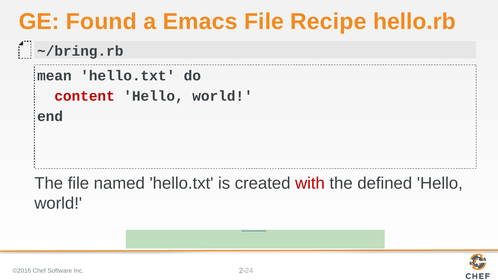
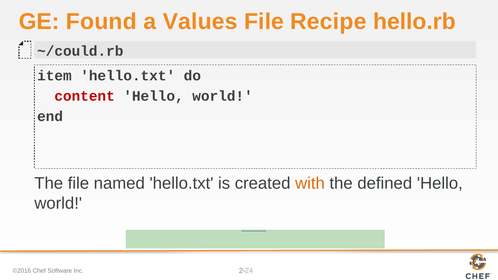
Emacs: Emacs -> Values (200, 22)
~/bring.rb: ~/bring.rb -> ~/could.rb (80, 51)
mean: mean -> item (54, 76)
with colour: red -> orange (310, 183)
